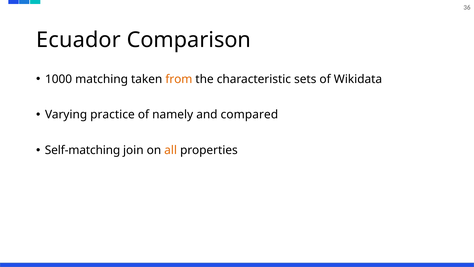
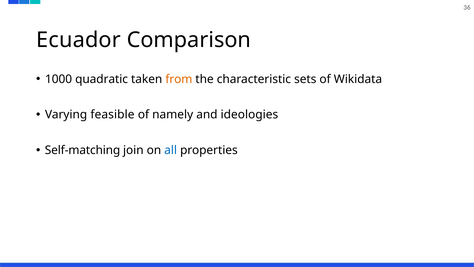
matching: matching -> quadratic (102, 79)
practice: practice -> feasible (112, 115)
compared: compared -> ideologies (249, 115)
all colour: orange -> blue (171, 150)
